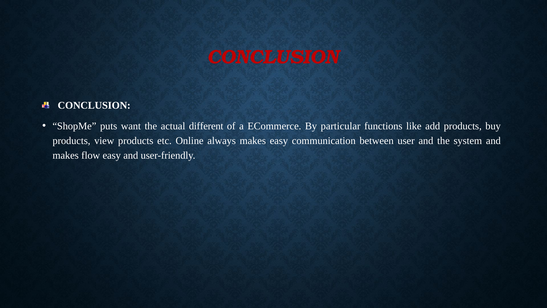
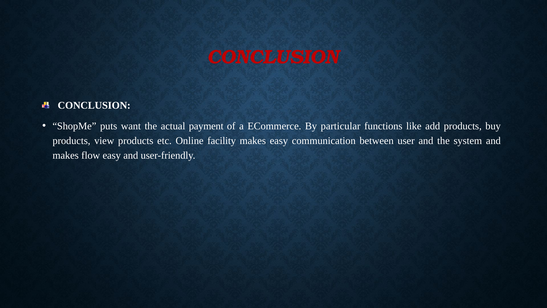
different: different -> payment (206, 126)
always: always -> facility (222, 141)
